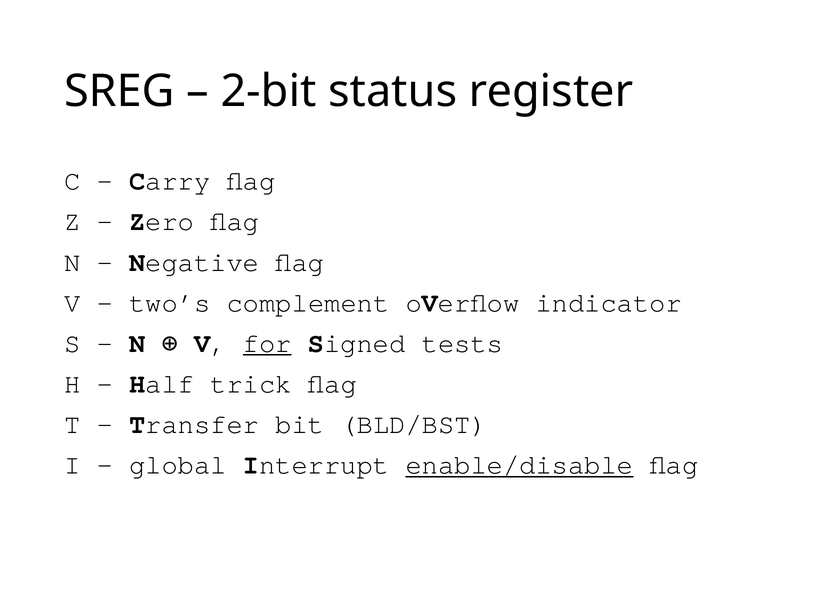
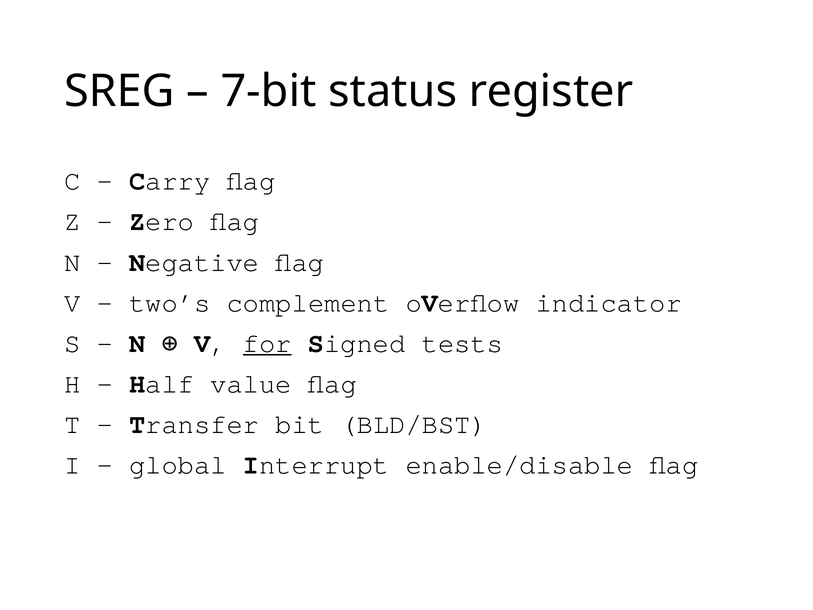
2-bit: 2-bit -> 7-bit (269, 91)
trick: trick -> value (251, 384)
enable/disable underline: present -> none (519, 465)
